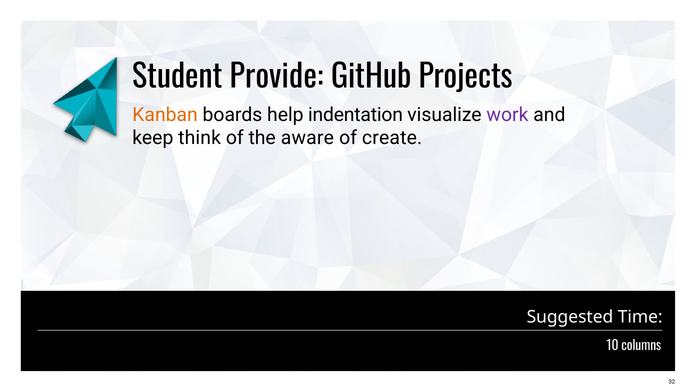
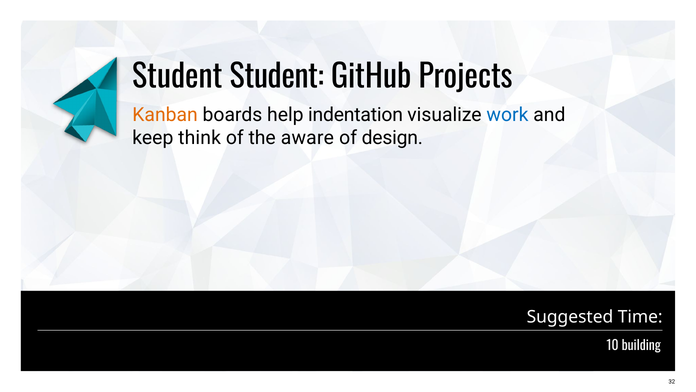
Student Provide: Provide -> Student (277, 77)
work colour: purple -> blue (507, 115)
create: create -> design (392, 138)
columns: columns -> building (641, 345)
